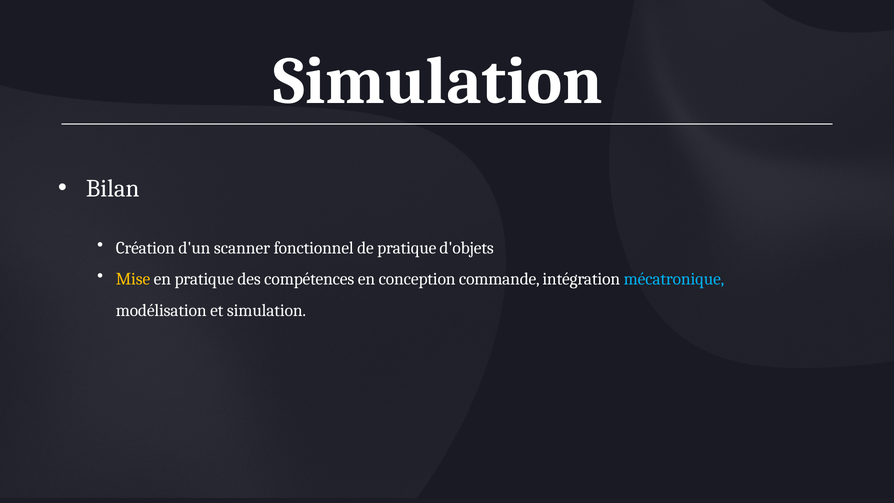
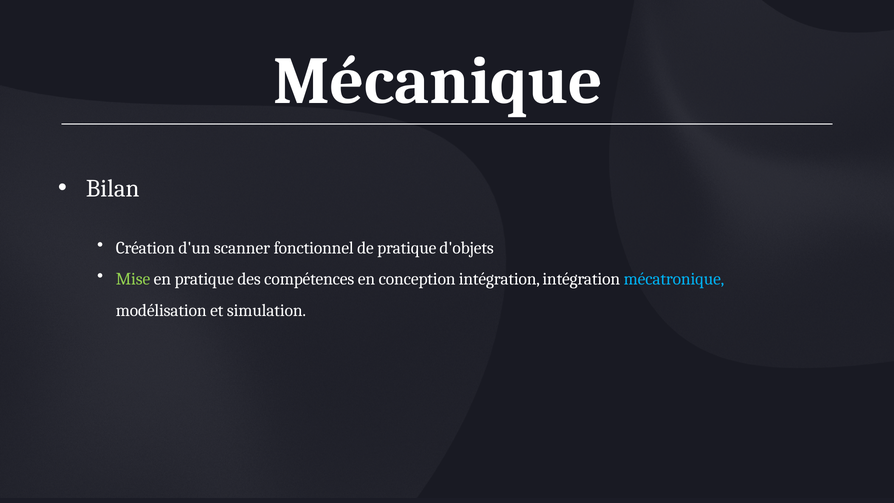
Simulation: Simulation -> Mécanique (438, 81)
Mise colour: yellow -> light green (133, 279)
conception commande: commande -> intégration (499, 279)
